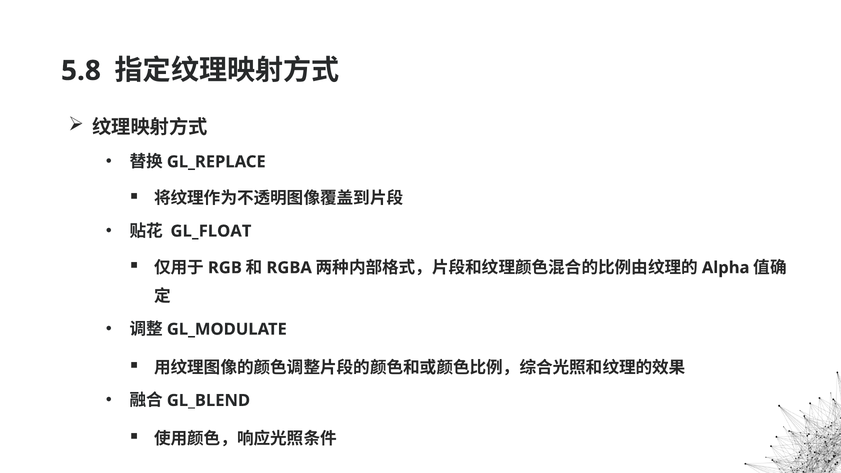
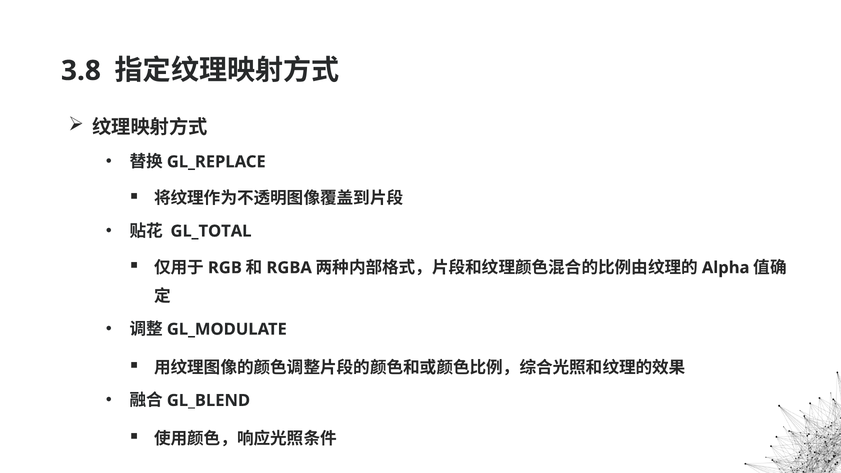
5.8: 5.8 -> 3.8 (81, 71)
GL_FLOAT: GL_FLOAT -> GL_TOTAL (211, 231)
